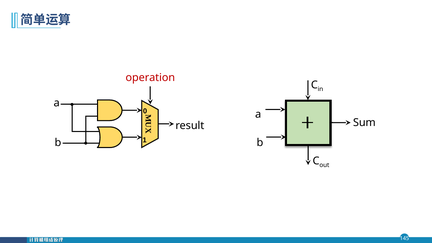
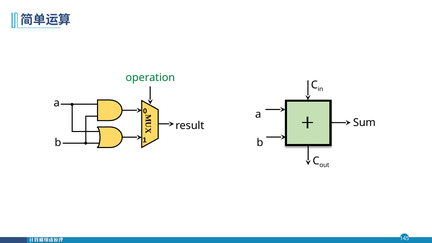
operation colour: red -> green (150, 78)
